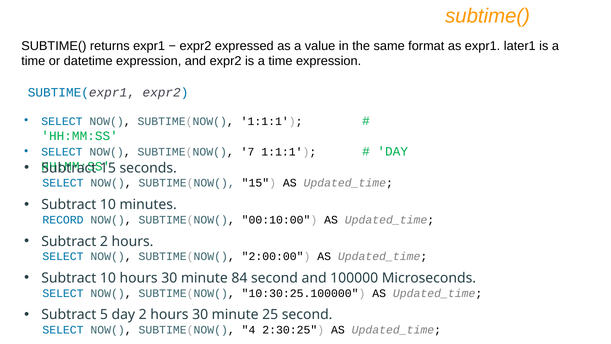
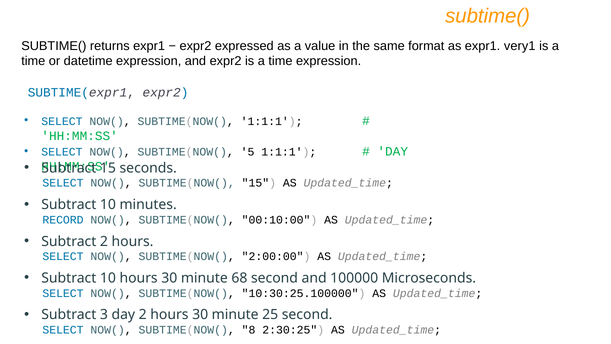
later1: later1 -> very1 (520, 46)
7: 7 -> 5 (248, 152)
84: 84 -> 68 (239, 278)
5: 5 -> 3 (104, 315)
4: 4 -> 8 (249, 330)
